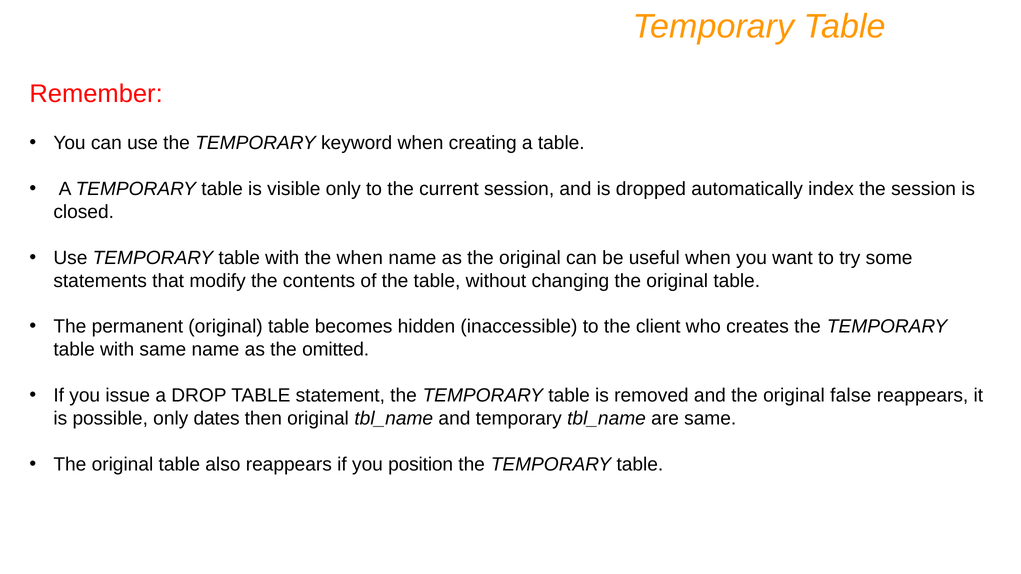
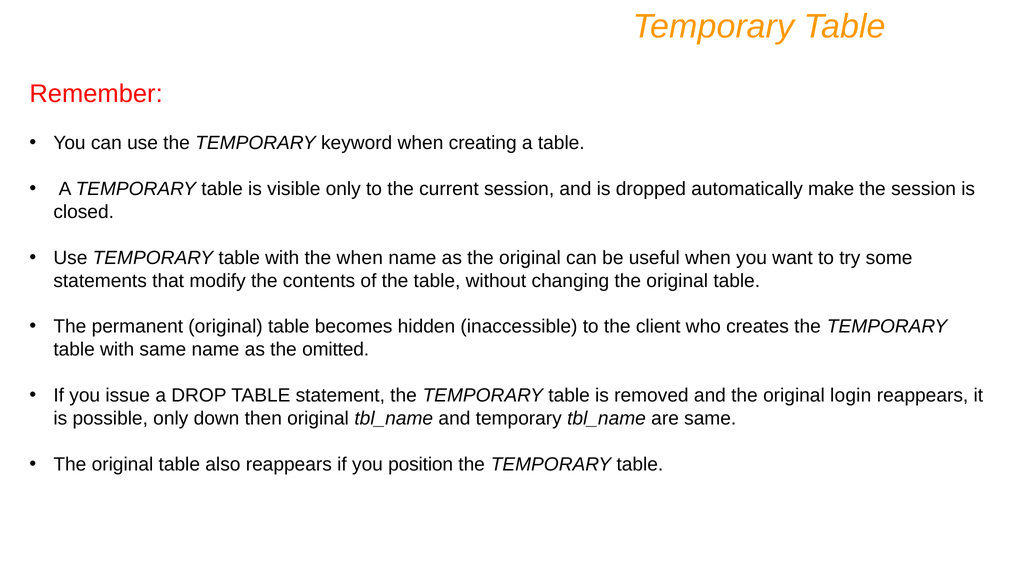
index: index -> make (831, 189)
false: false -> login (851, 396)
dates: dates -> down (216, 419)
